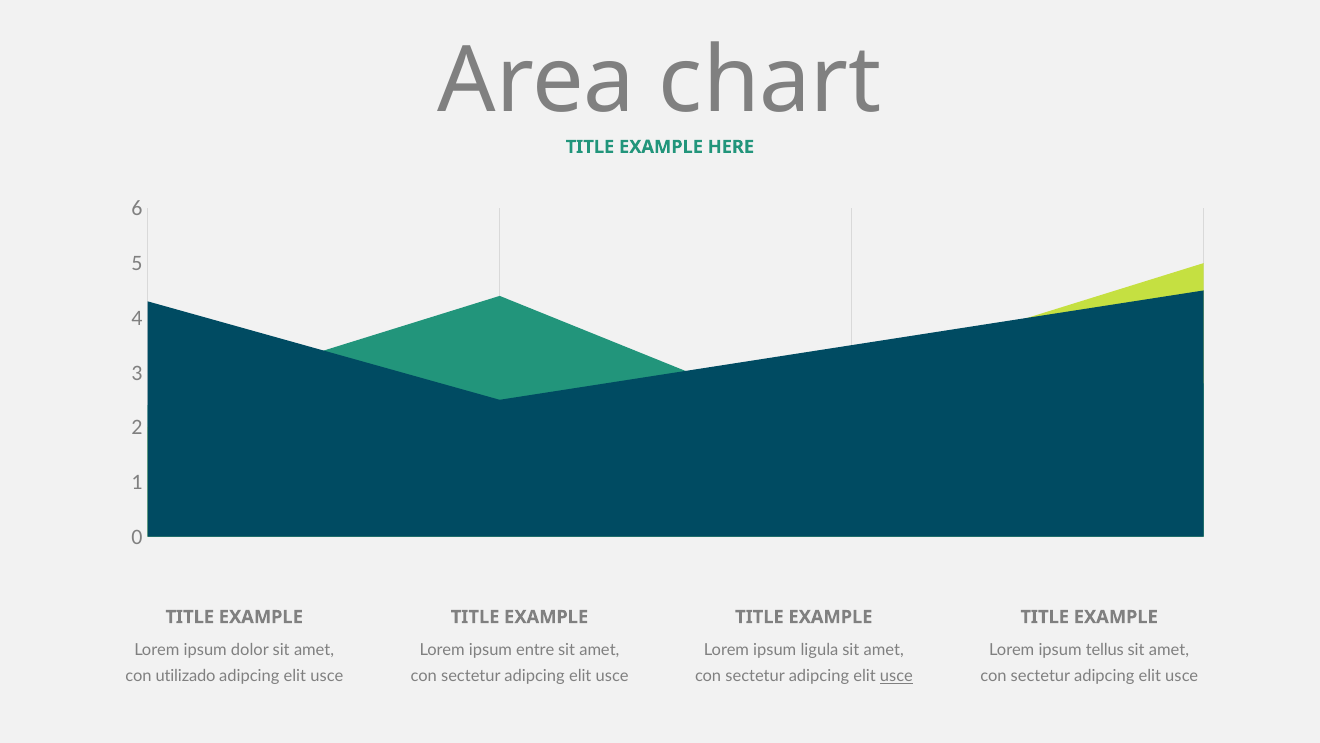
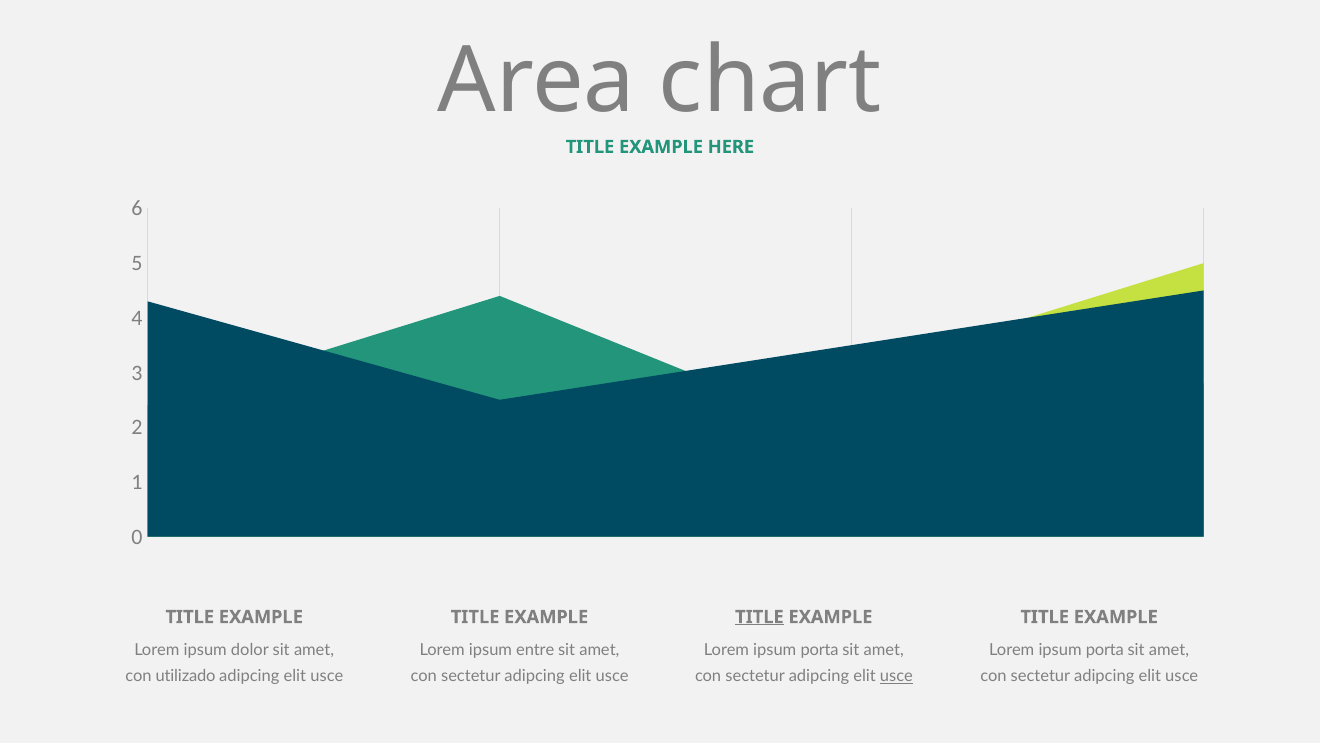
TITLE underline: none -> present (759, 617)
ligula: ligula -> porta (820, 650)
tellus: tellus -> porta (1105, 650)
